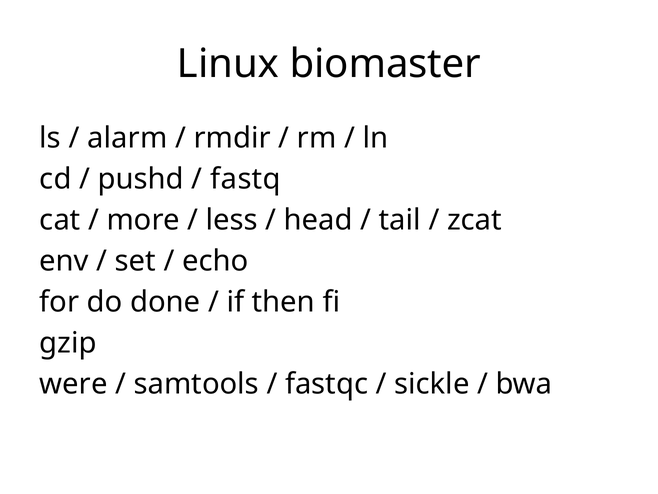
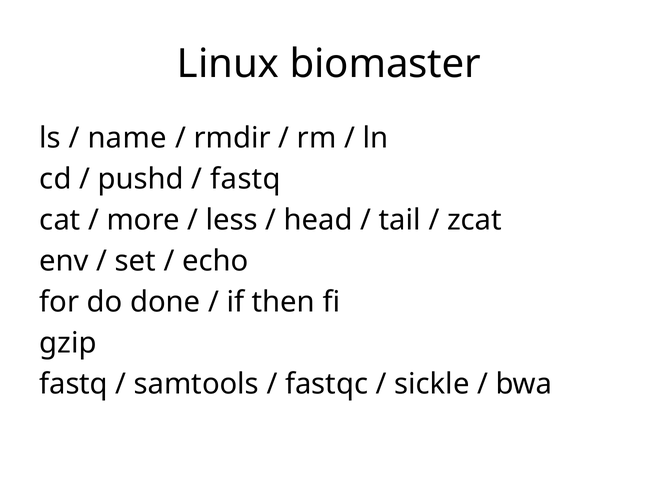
alarm: alarm -> name (127, 138)
were: were -> fastq (74, 384)
